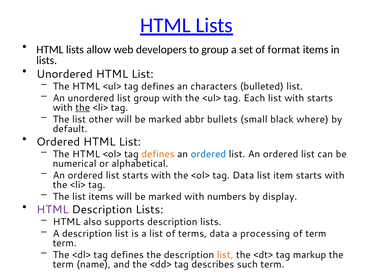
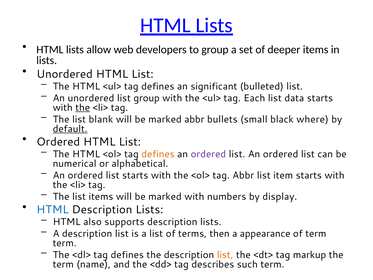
format: format -> deeper (284, 49)
characters: characters -> significant (214, 86)
list with: with -> data (294, 98)
other: other -> blank (101, 119)
default underline: none -> present (70, 129)
ordered colour: blue -> purple (208, 154)
tag Data: Data -> Abbr (243, 175)
HTML colour: purple -> blue (53, 209)
terms data: data -> then (220, 234)
processing: processing -> appearance (265, 234)
